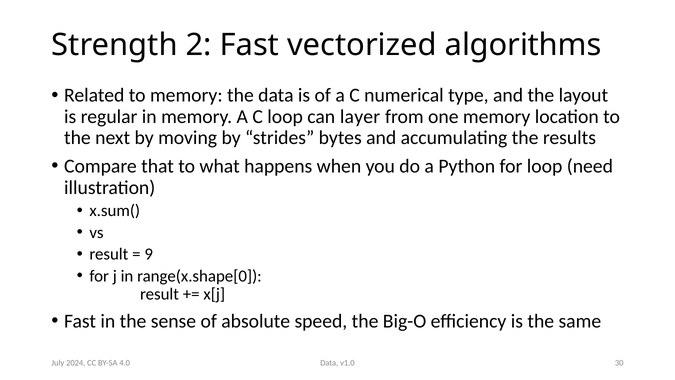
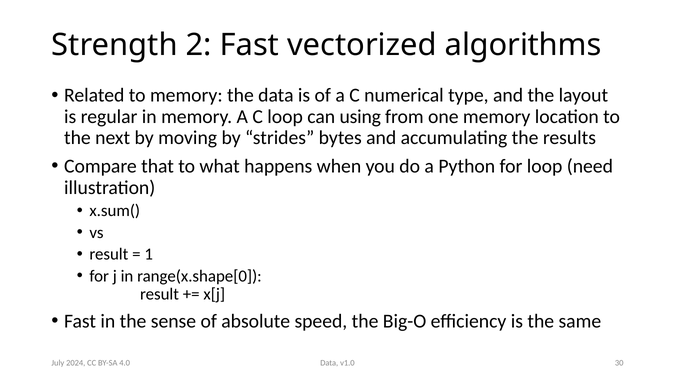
layer: layer -> using (360, 117)
9: 9 -> 1 (149, 254)
